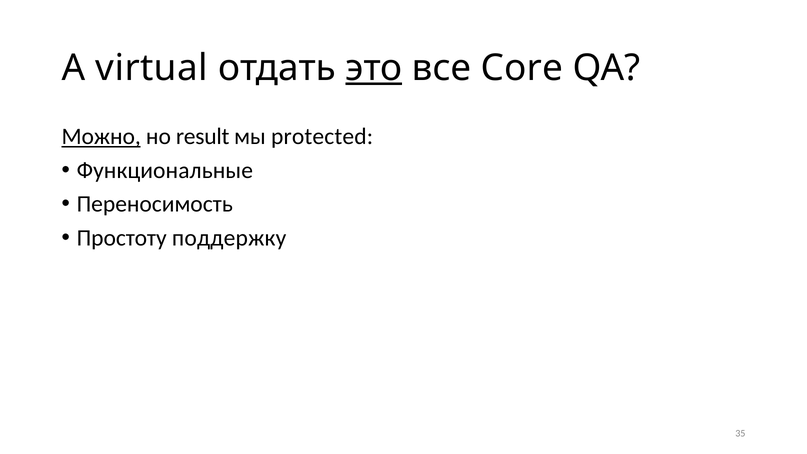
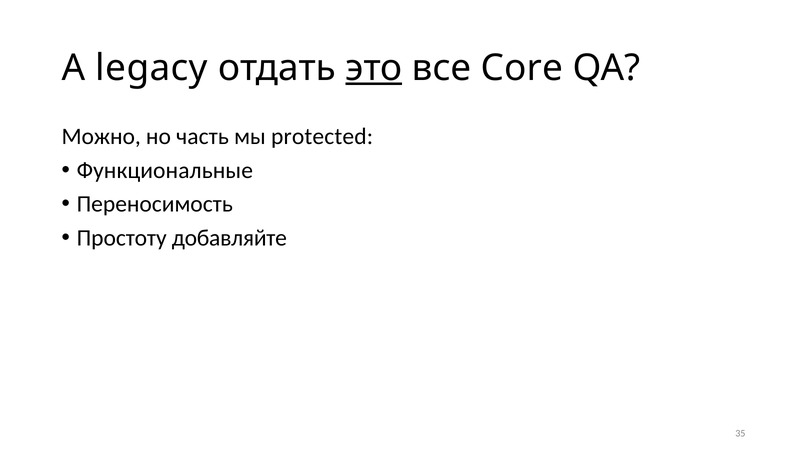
virtual: virtual -> legacy (152, 68)
Можно underline: present -> none (101, 136)
result: result -> часть (203, 136)
поддержку: поддержку -> добавляйте (229, 238)
